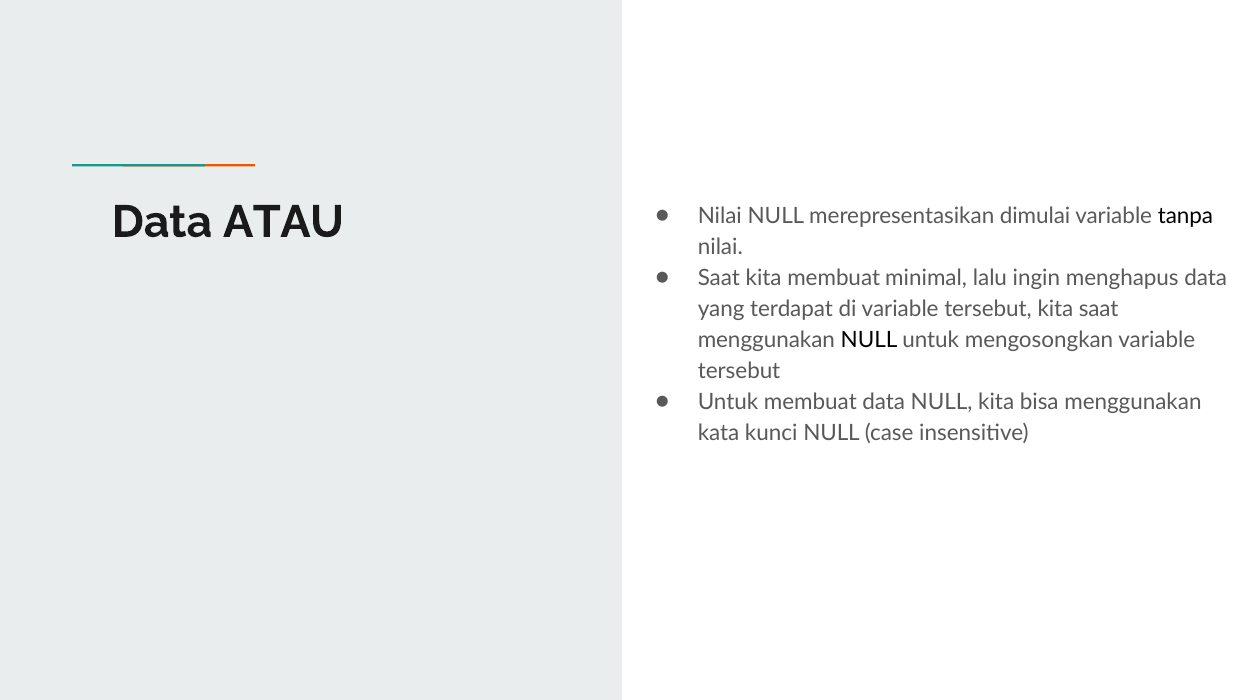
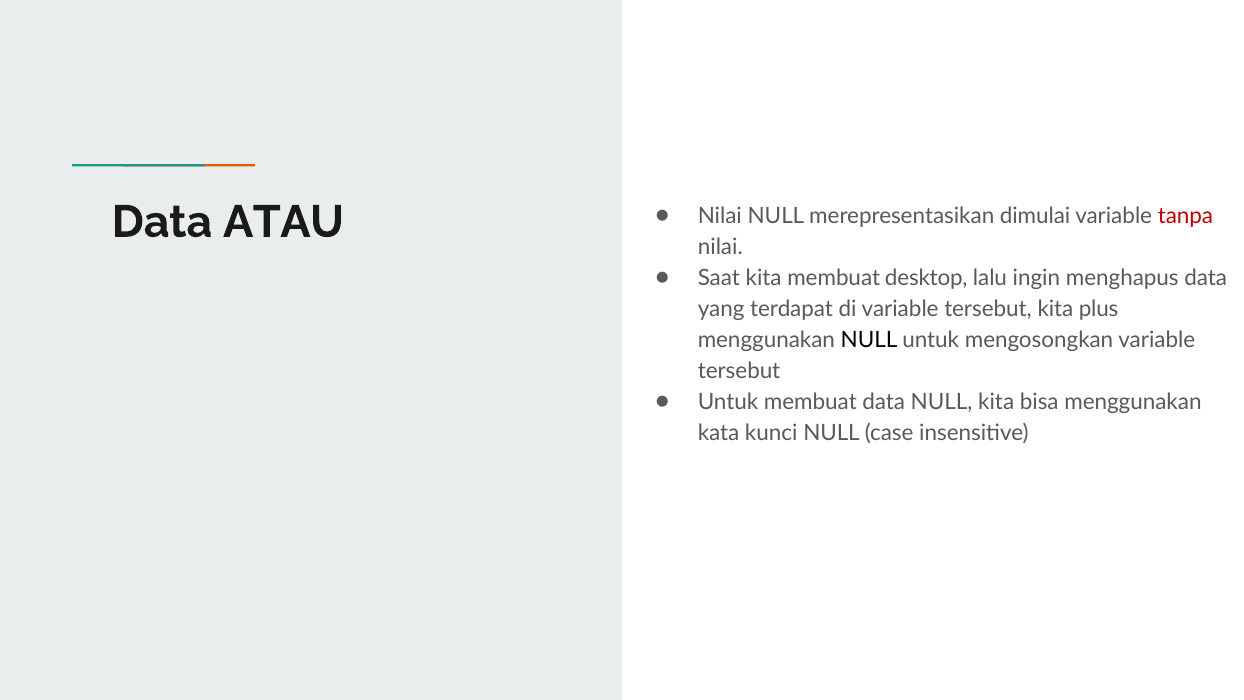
tanpa colour: black -> red (1185, 216)
minimal: minimal -> desktop (926, 278)
kita saat: saat -> plus (1099, 309)
